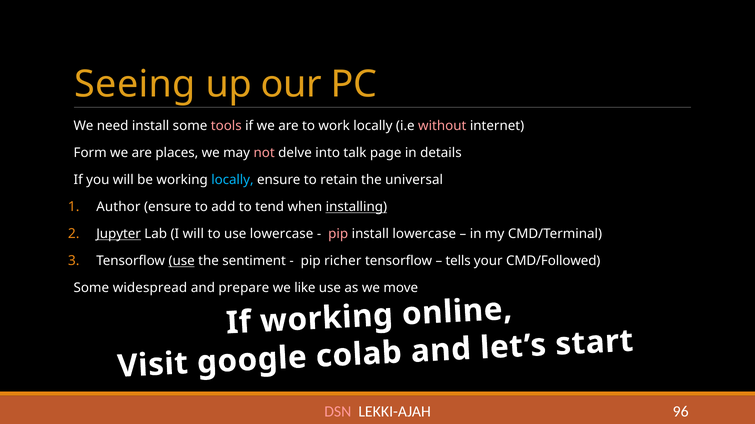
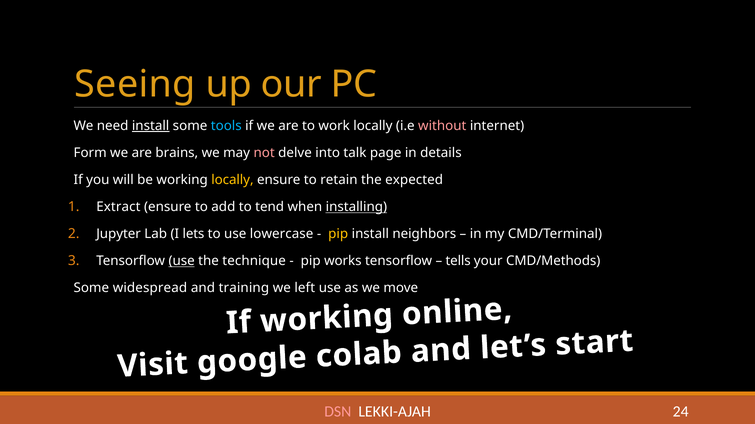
install underline: none -> present (151, 126)
tools colour: pink -> light blue (226, 126)
places: places -> brains (177, 153)
locally colour: light blue -> yellow (232, 180)
universal: universal -> expected (414, 180)
Author: Author -> Extract (118, 207)
Jupyter underline: present -> none (119, 234)
I will: will -> lets (193, 234)
pip colour: pink -> yellow (338, 234)
install lowercase: lowercase -> neighbors (424, 234)
sentiment: sentiment -> technique (254, 261)
richer: richer -> works (343, 261)
CMD/Followed: CMD/Followed -> CMD/Methods (553, 261)
prepare: prepare -> training (244, 288)
like: like -> left (305, 288)
96: 96 -> 24 (681, 412)
